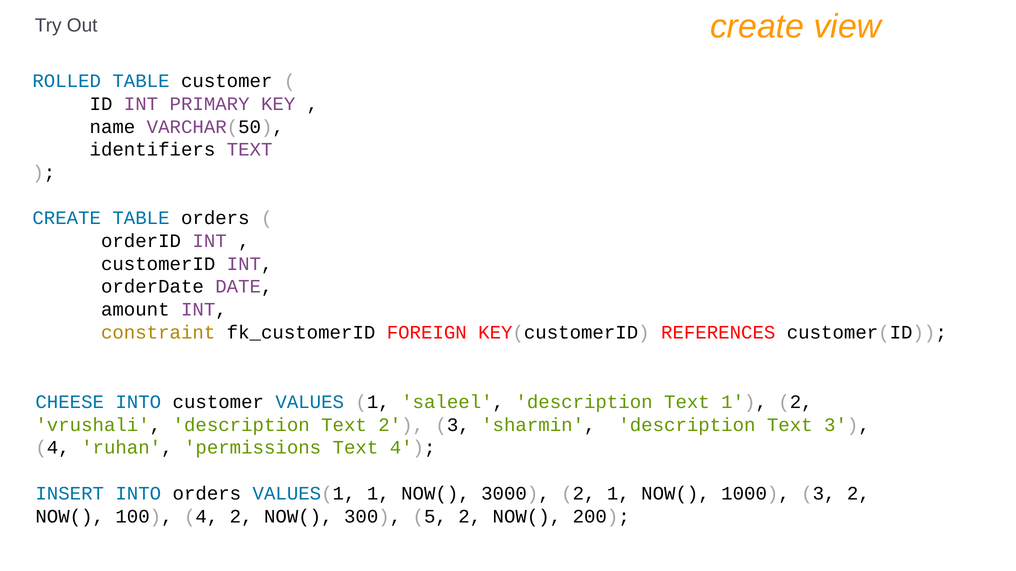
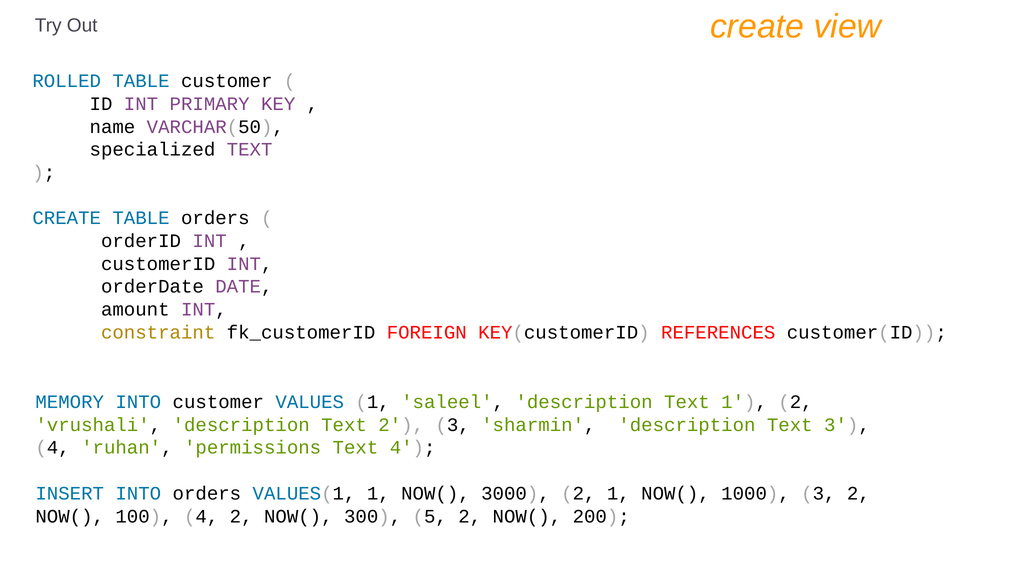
identifiers: identifiers -> specialized (152, 150)
CHEESE: CHEESE -> MEMORY (70, 402)
